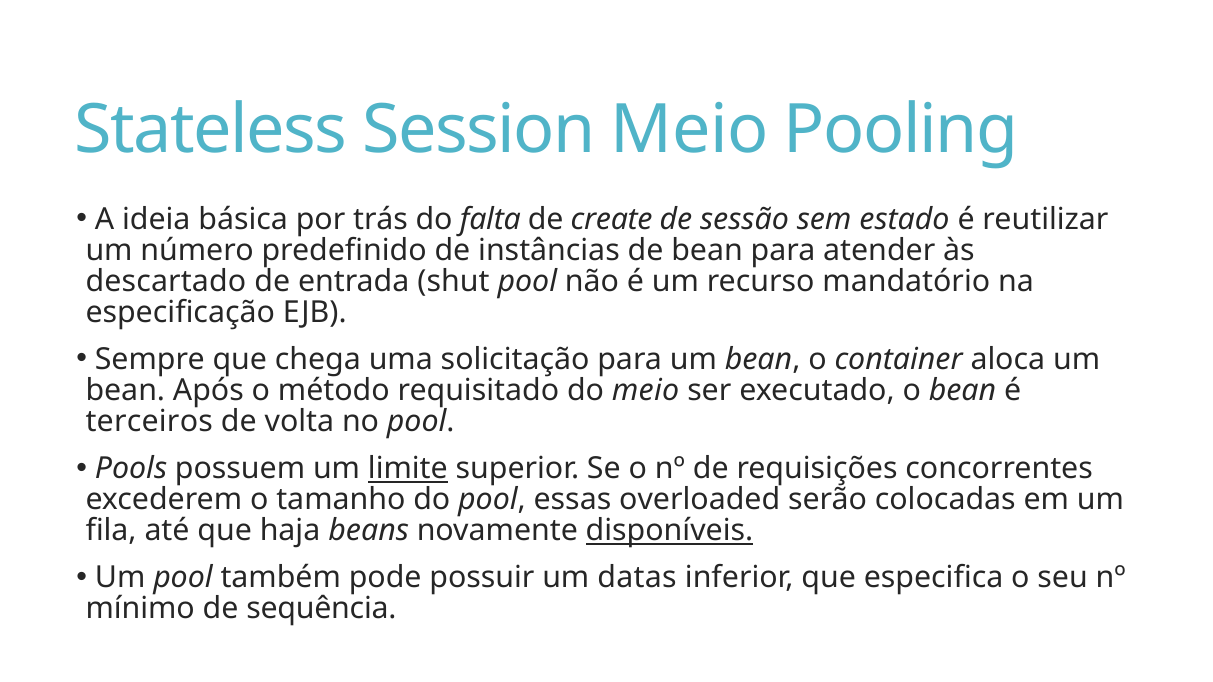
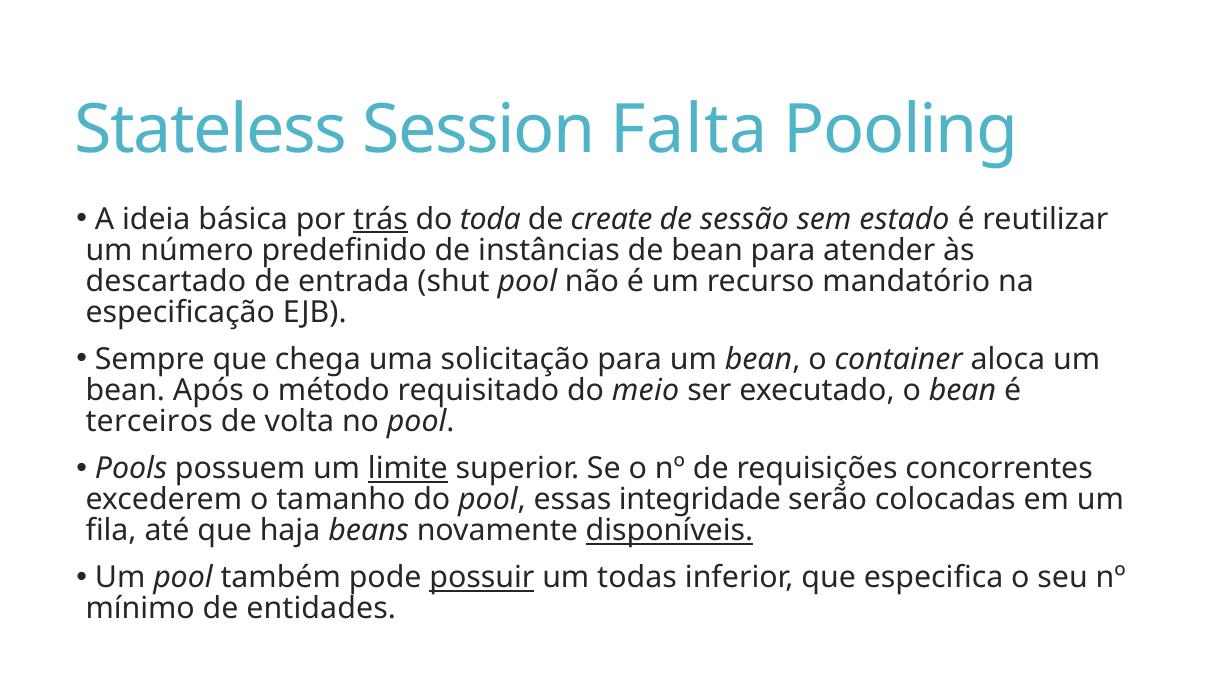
Session Meio: Meio -> Falta (689, 131)
trás underline: none -> present (381, 219)
falta: falta -> toda (490, 219)
overloaded: overloaded -> integridade (700, 500)
possuir underline: none -> present (482, 578)
datas: datas -> todas (637, 578)
sequência: sequência -> entidades (321, 609)
